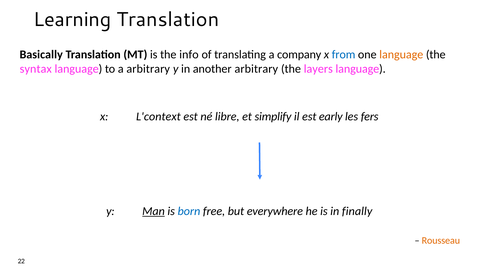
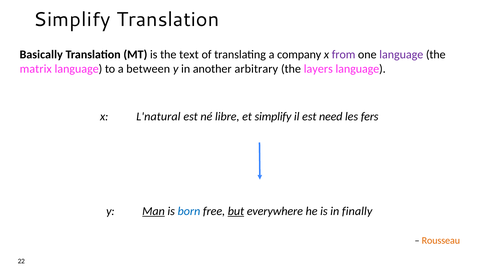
Learning: Learning -> Simplify (72, 20)
info: info -> text (189, 55)
from colour: blue -> purple (344, 55)
language colour: orange -> purple (401, 55)
syntax: syntax -> matrix (36, 69)
a arbitrary: arbitrary -> between (148, 69)
L'context: L'context -> L'natural (158, 116)
early: early -> need (331, 116)
but underline: none -> present (236, 211)
